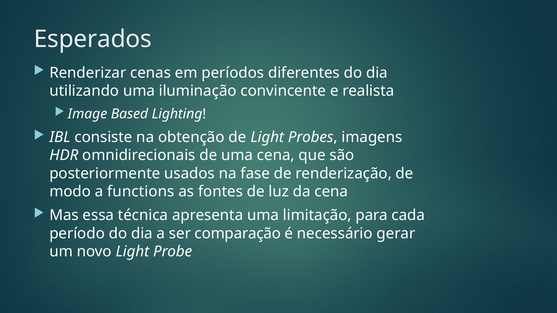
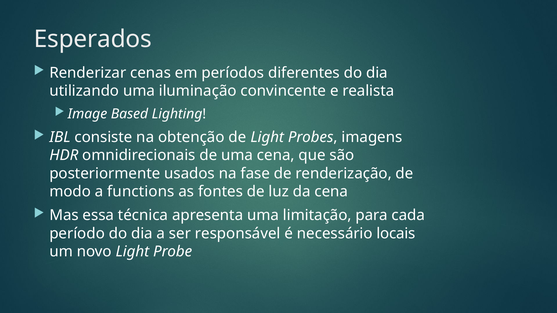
comparação: comparação -> responsável (238, 234)
gerar: gerar -> locais (396, 234)
